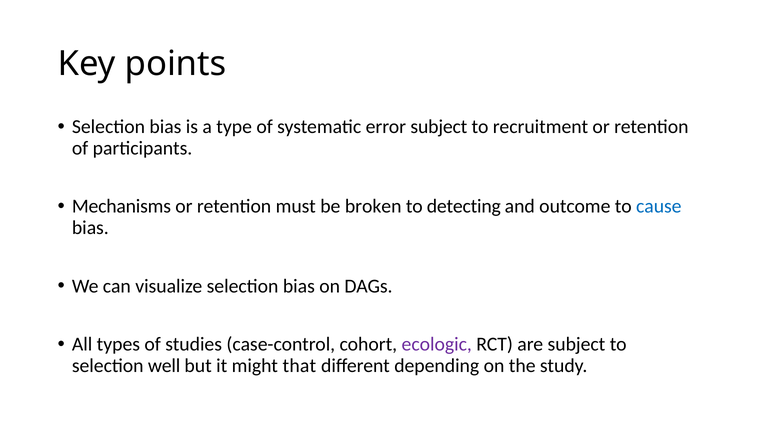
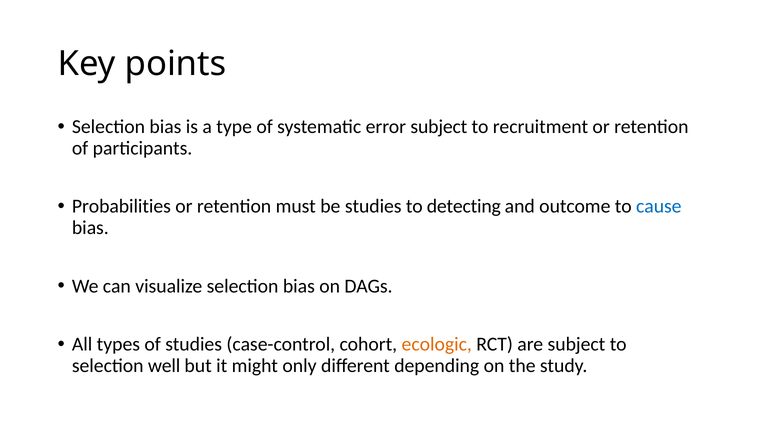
Mechanisms: Mechanisms -> Probabilities (121, 206)
be broken: broken -> studies (373, 206)
ecologic colour: purple -> orange (437, 344)
that: that -> only (299, 366)
